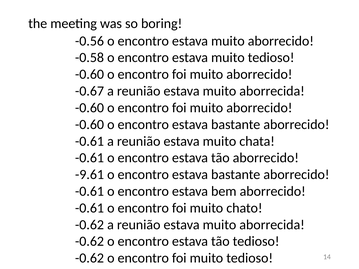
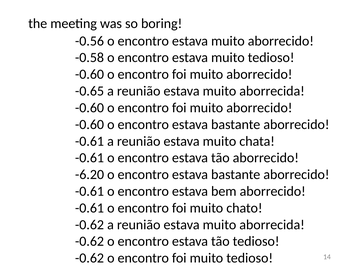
-0.67: -0.67 -> -0.65 (90, 91)
-9.61: -9.61 -> -6.20 (90, 175)
